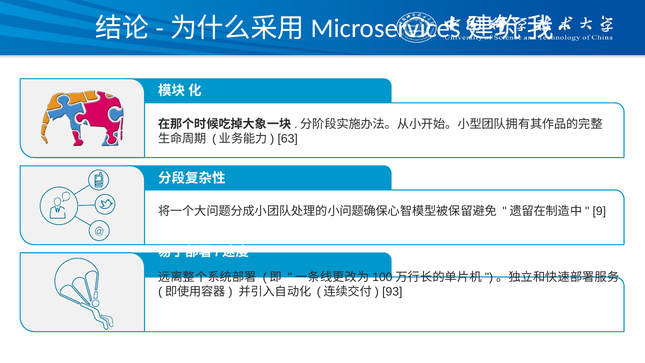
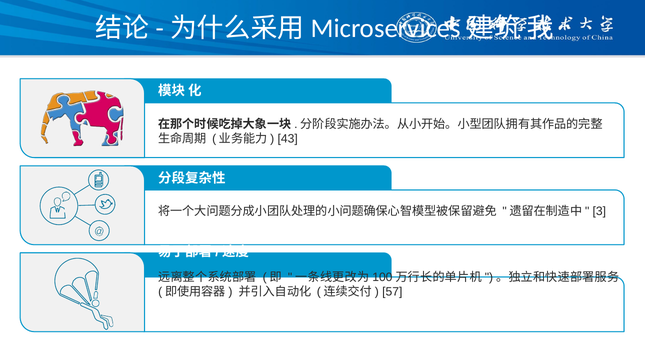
63: 63 -> 43 (288, 139)
9: 9 -> 3 (599, 211)
93: 93 -> 57 (392, 292)
